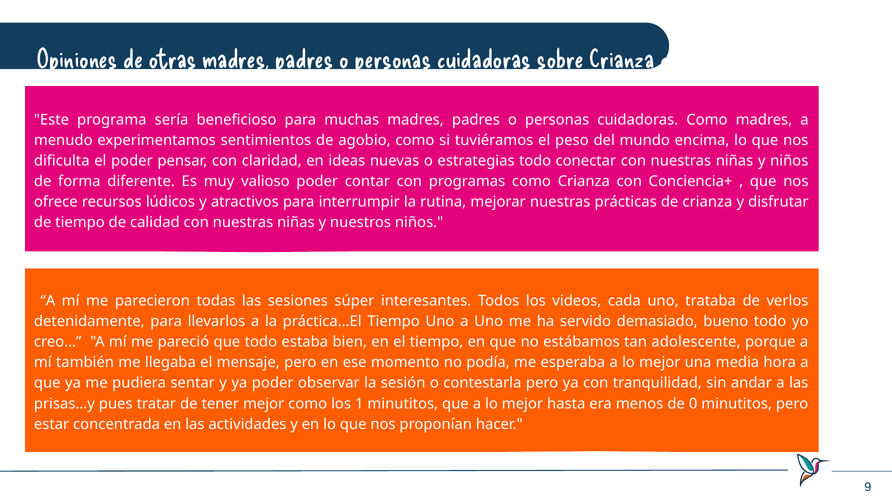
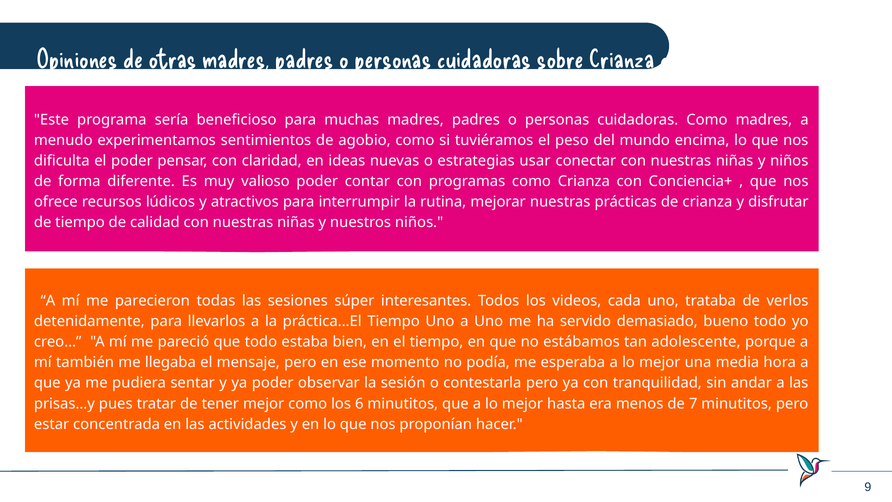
estrategias todo: todo -> usar (535, 161)
1: 1 -> 6 (359, 403)
0: 0 -> 7 (693, 403)
